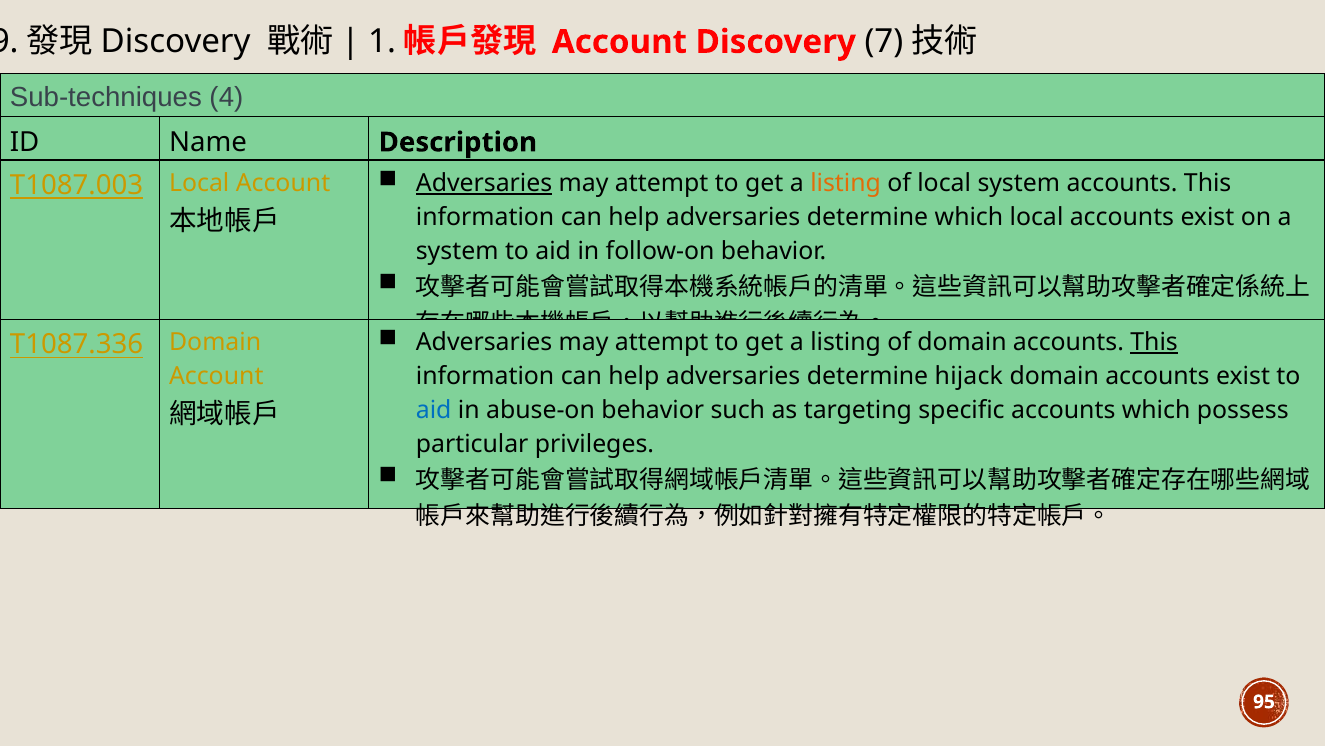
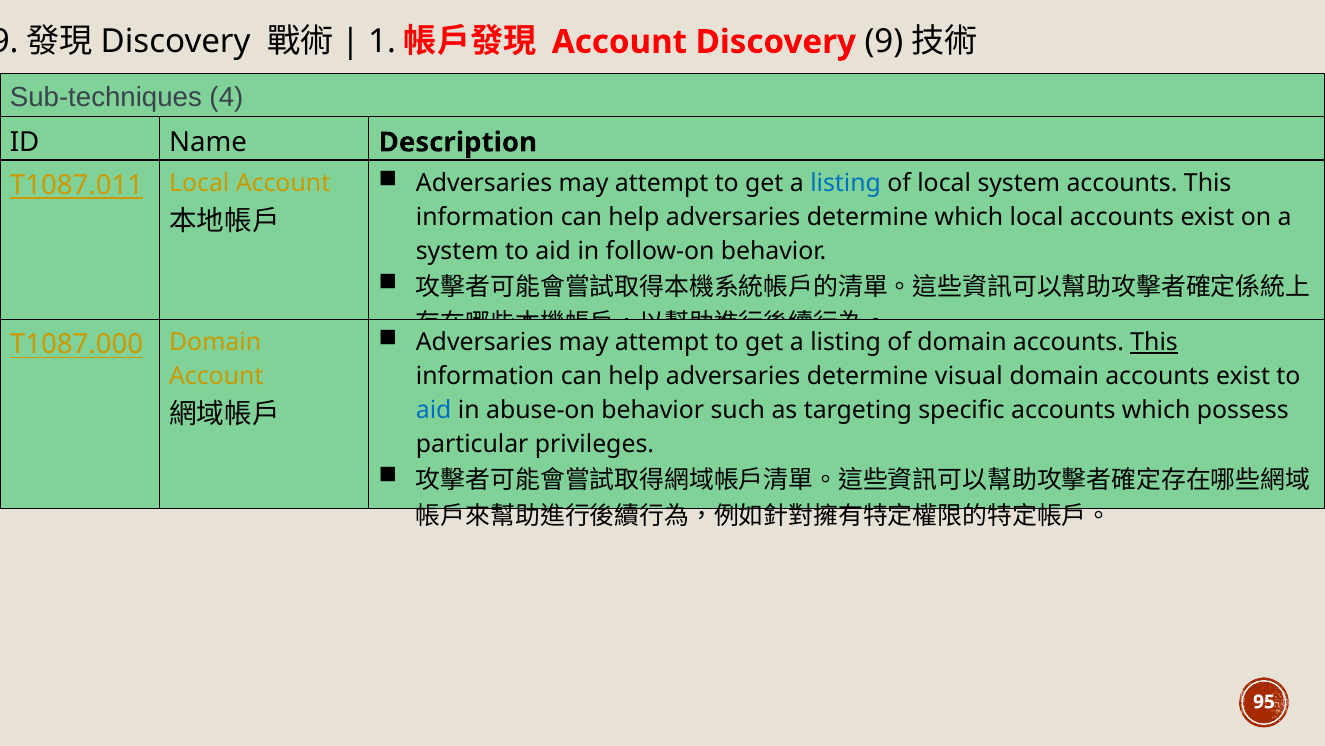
Discovery 7: 7 -> 9 (884, 42)
Adversaries underline: present -> none (484, 183)
listing colour: orange -> blue (846, 183)
T1087.003: T1087.003 -> T1087.011 (77, 185)
T1087.336: T1087.336 -> T1087.000 (77, 344)
hijack: hijack -> visual (969, 376)
